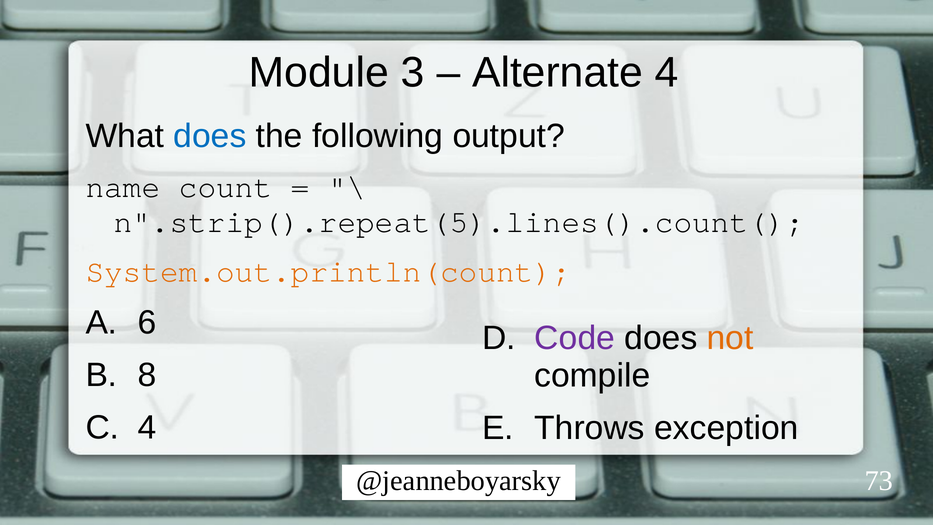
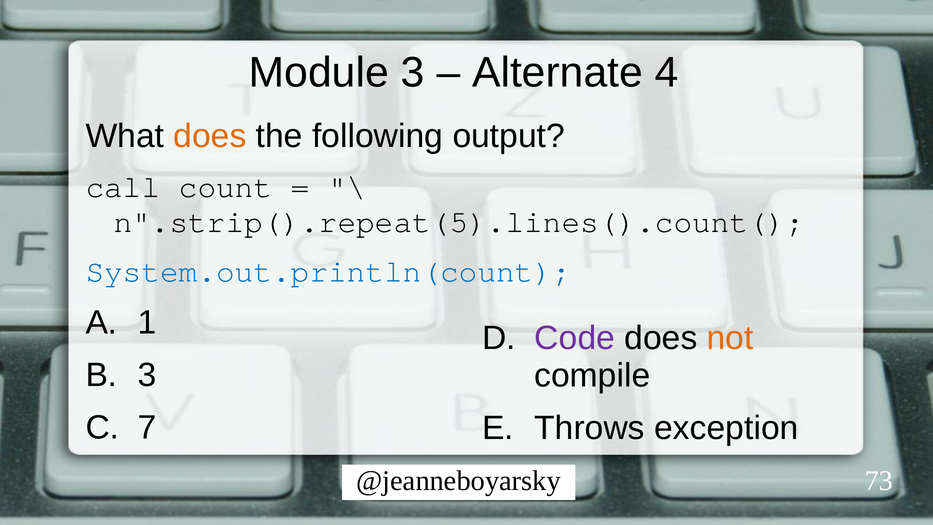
does colour: blue -> orange (210, 136)
name: name -> call (123, 187)
System.out.println(count colour: orange -> blue (328, 271)
6: 6 -> 1 (147, 322)
8: 8 -> 3 (147, 375)
4: 4 -> 7 (147, 427)
